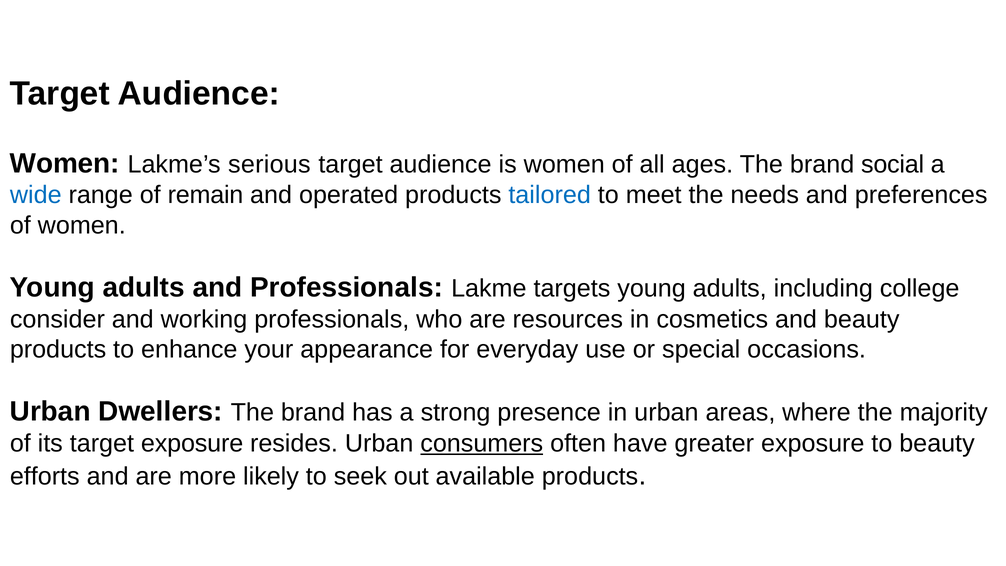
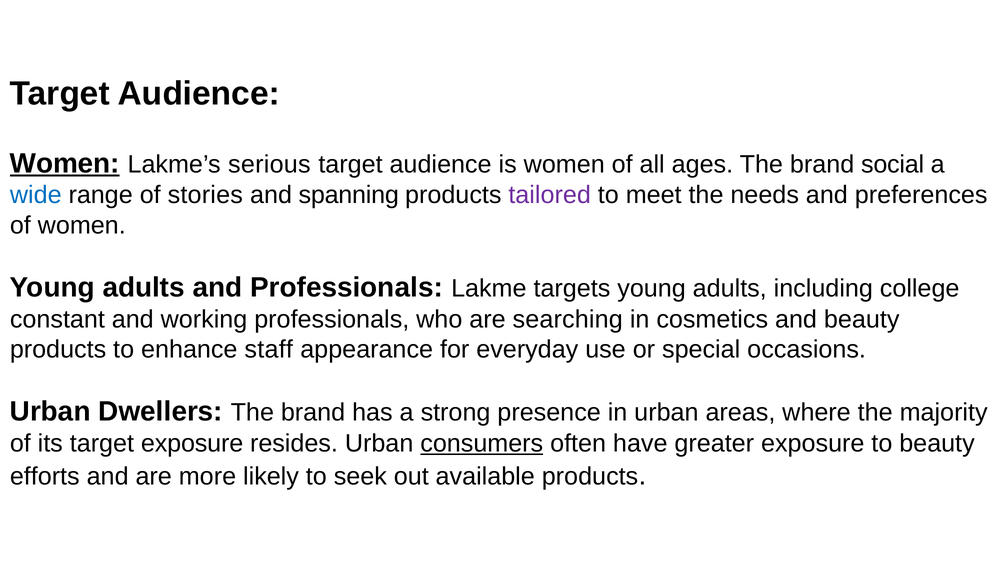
Women underline: none -> present (65, 163)
remain: remain -> stories (205, 195)
operated: operated -> spanning (349, 195)
tailored colour: blue -> purple (550, 195)
consider: consider -> constant (57, 319)
resources: resources -> searching (568, 319)
your: your -> staff (269, 349)
